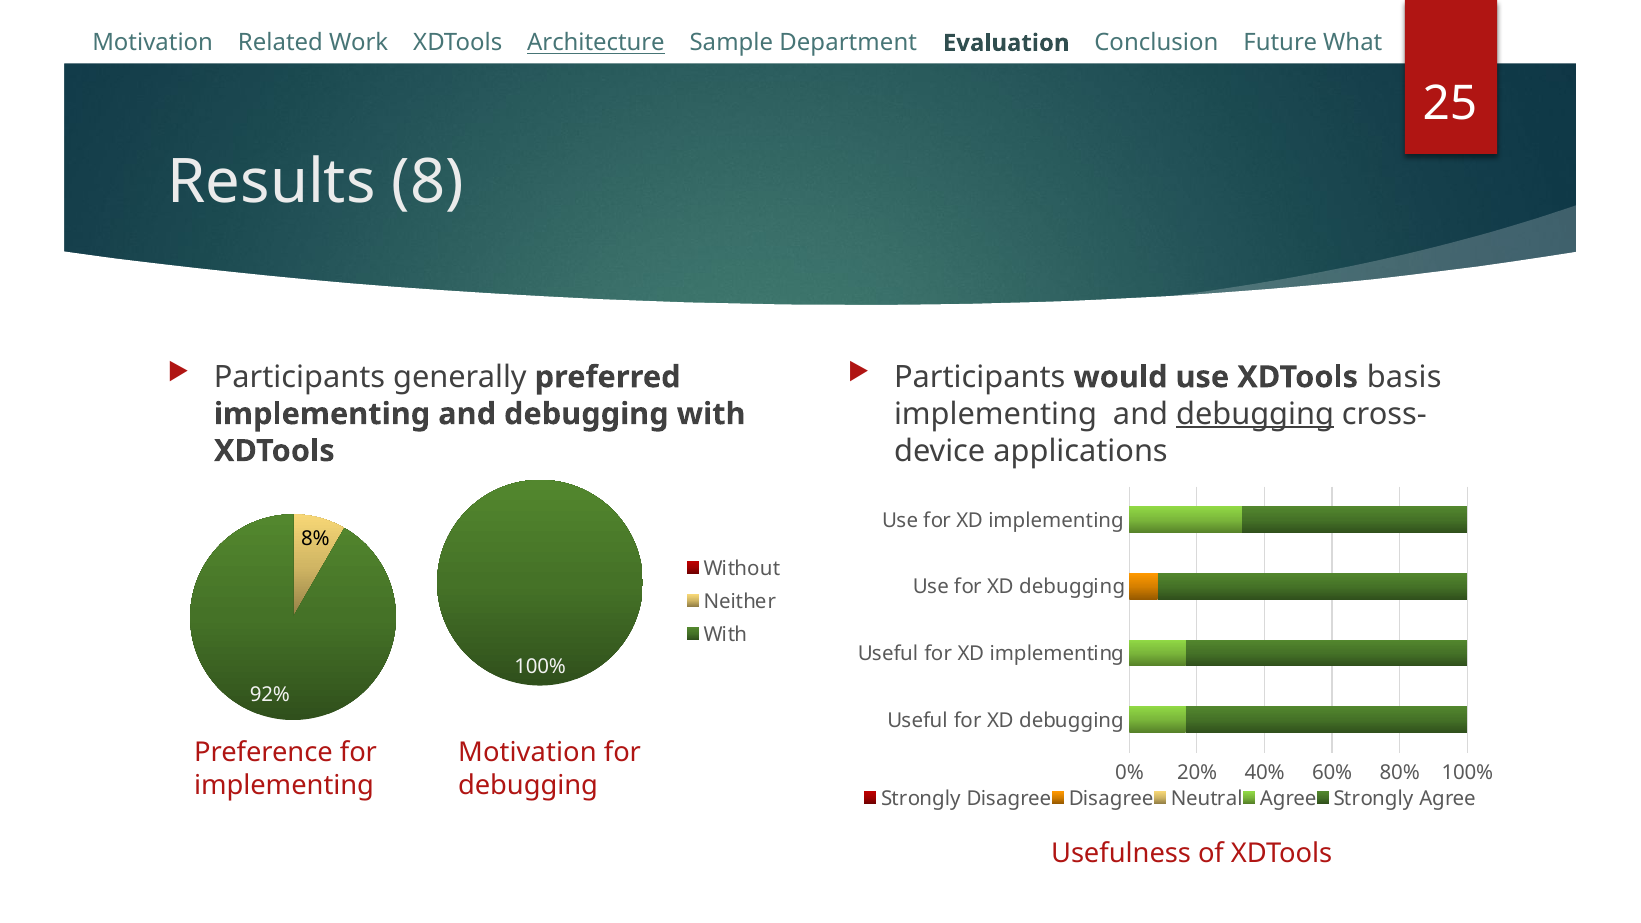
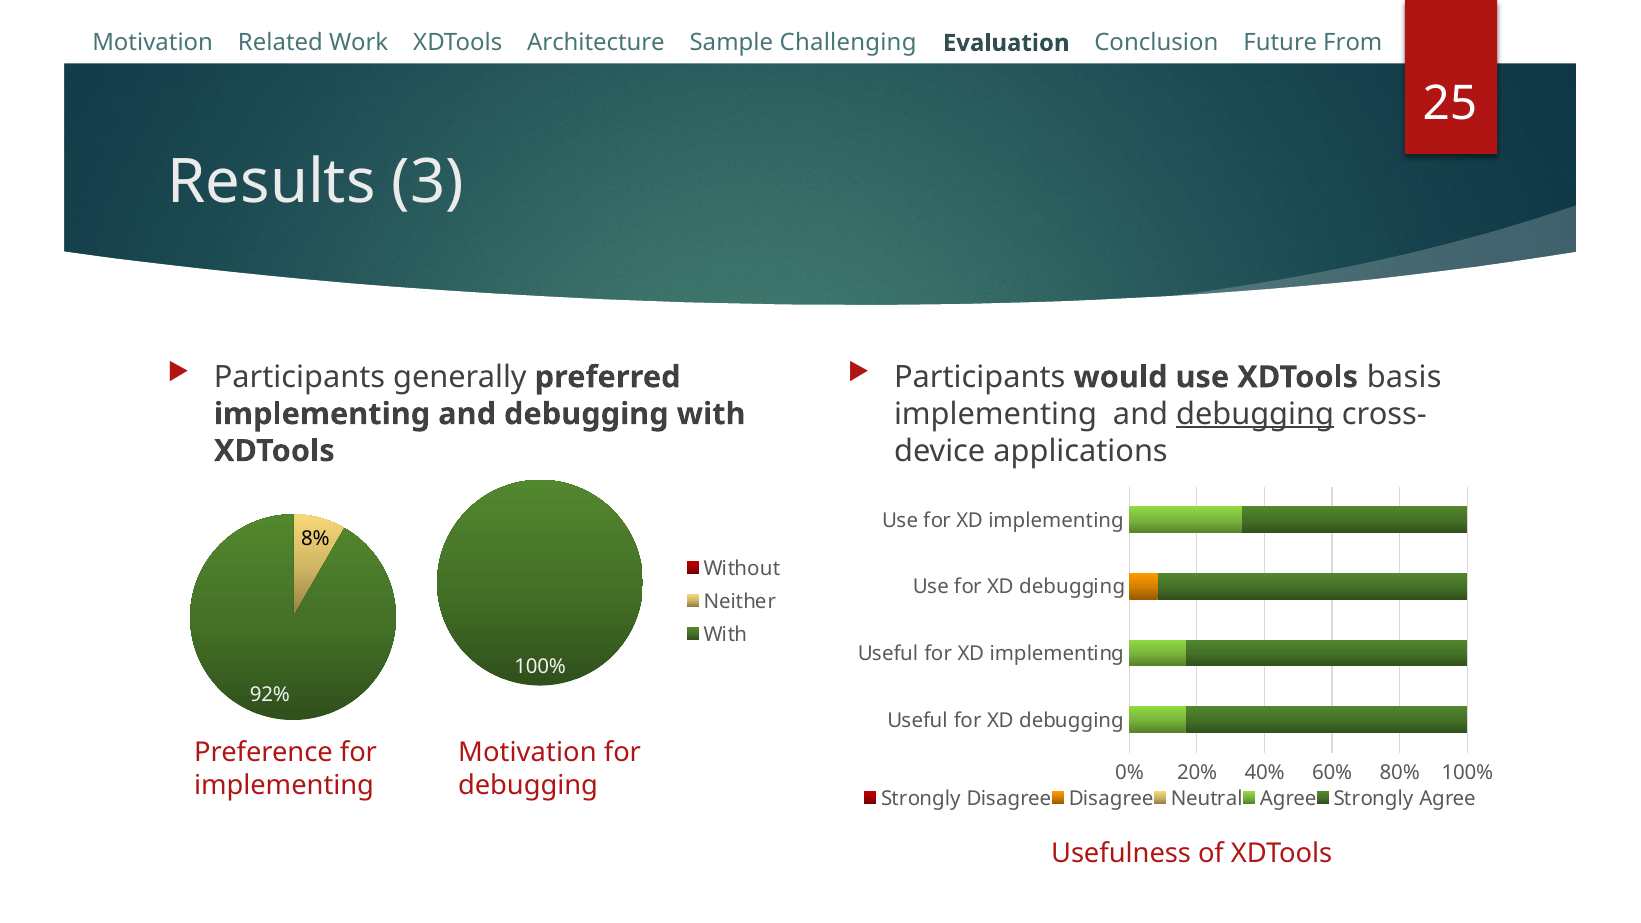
Architecture underline: present -> none (596, 43)
Department: Department -> Challenging (848, 43)
What: What -> From (1353, 43)
8: 8 -> 3 (428, 182)
